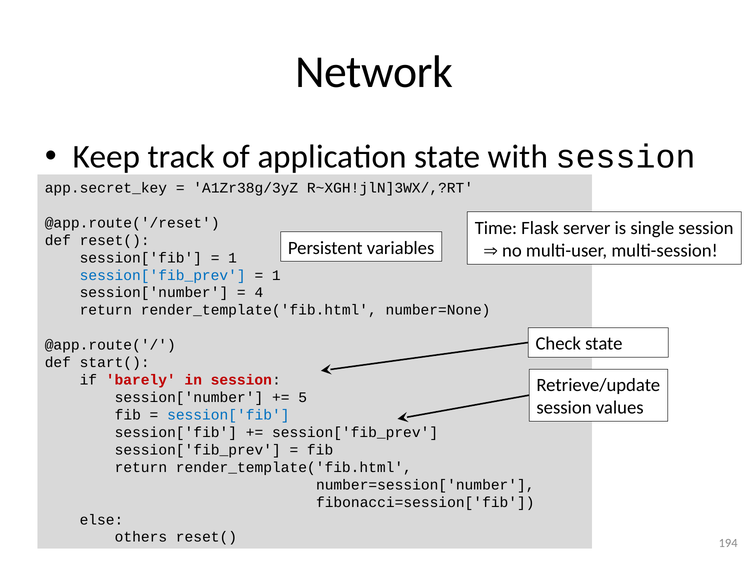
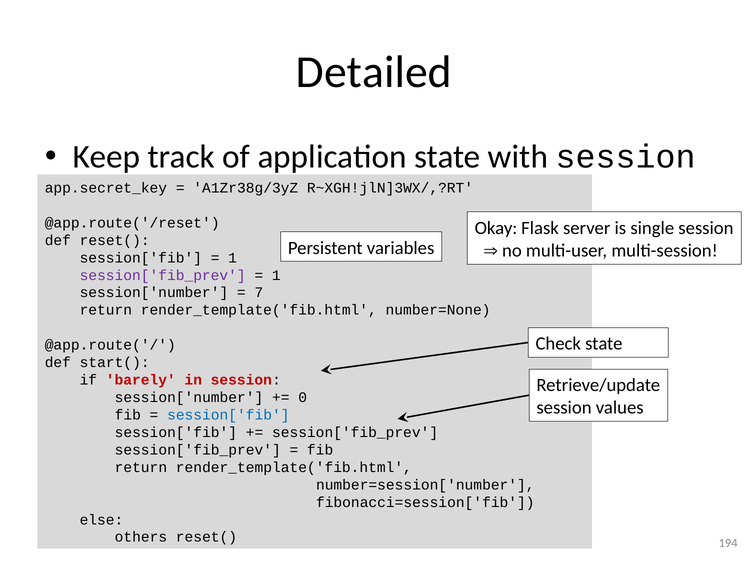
Network: Network -> Detailed (374, 72)
Time: Time -> Okay (496, 228)
session['fib_prev colour: blue -> purple (163, 275)
4: 4 -> 7 (259, 293)
5: 5 -> 0 (303, 397)
